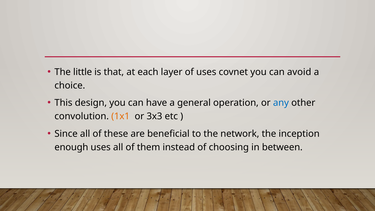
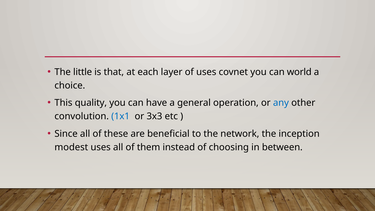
avoid: avoid -> world (299, 72)
design: design -> quality (91, 103)
1x1 colour: orange -> blue (121, 116)
enough: enough -> modest (71, 147)
